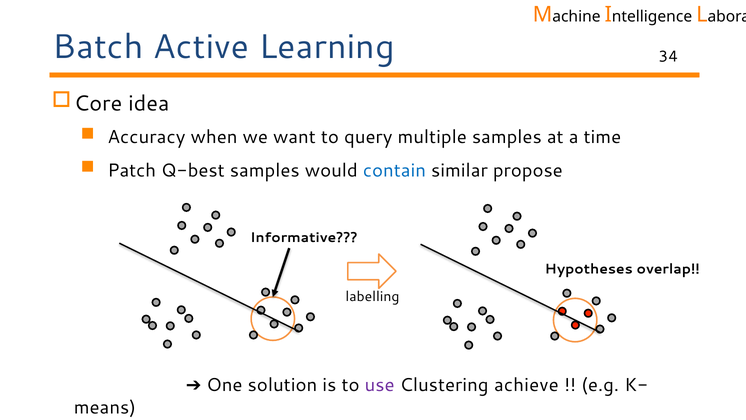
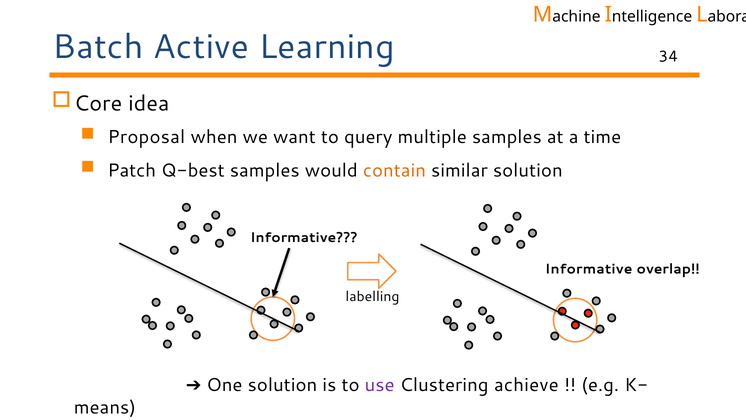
Accuracy: Accuracy -> Proposal (146, 137)
contain colour: blue -> orange (394, 170)
similar propose: propose -> solution (528, 170)
Hypotheses: Hypotheses -> Informative (589, 269)
